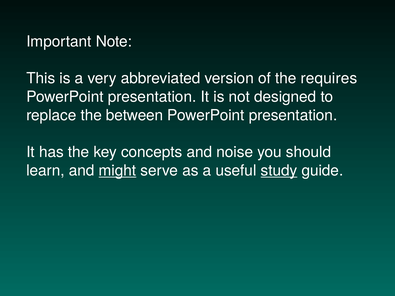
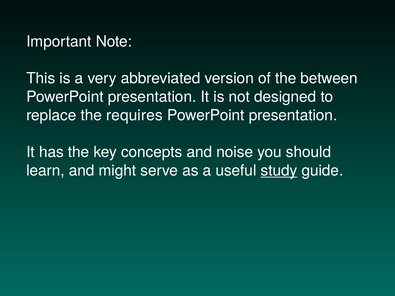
requires: requires -> between (329, 78)
between: between -> requires (134, 115)
might underline: present -> none (117, 171)
